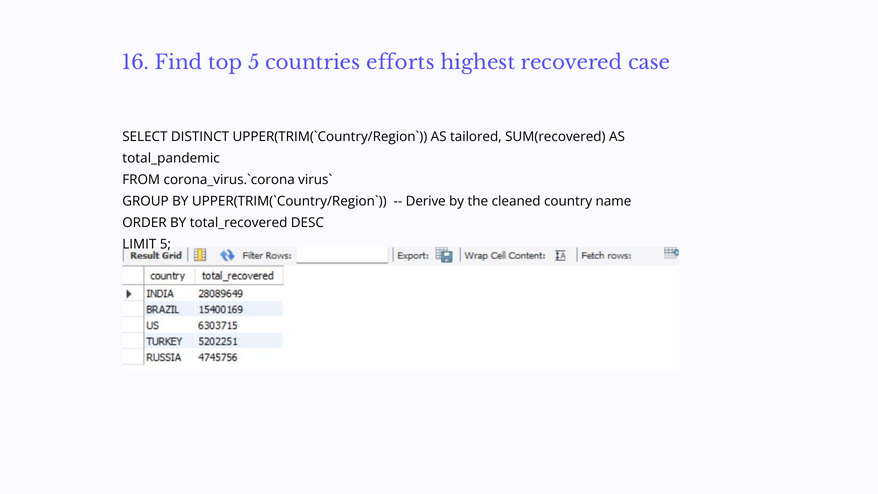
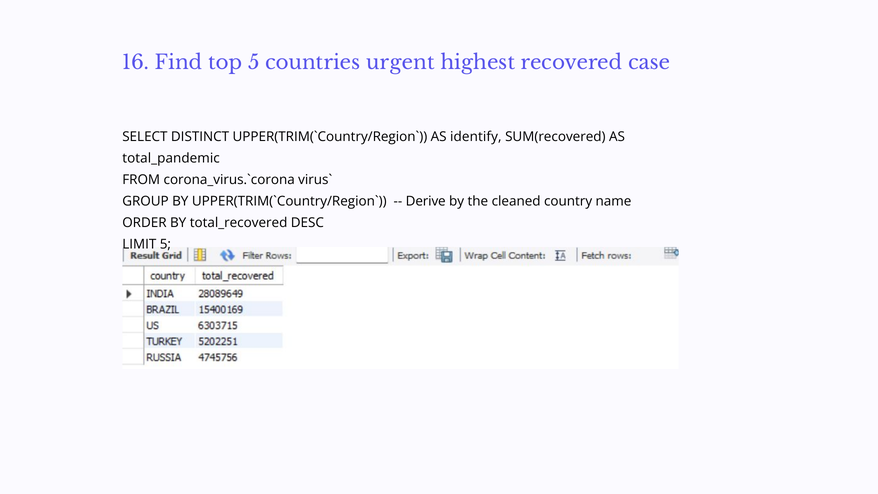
efforts: efforts -> urgent (401, 62)
tailored: tailored -> identify (476, 137)
